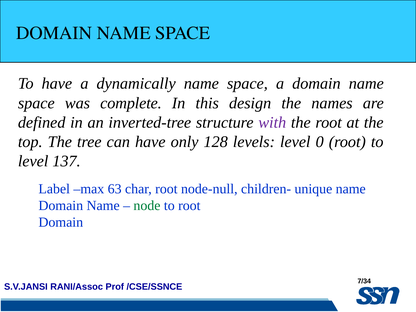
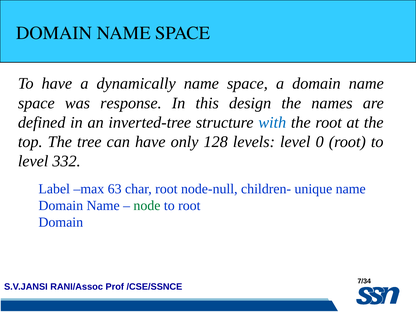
complete: complete -> response (131, 103)
with colour: purple -> blue (272, 122)
137: 137 -> 332 (66, 161)
